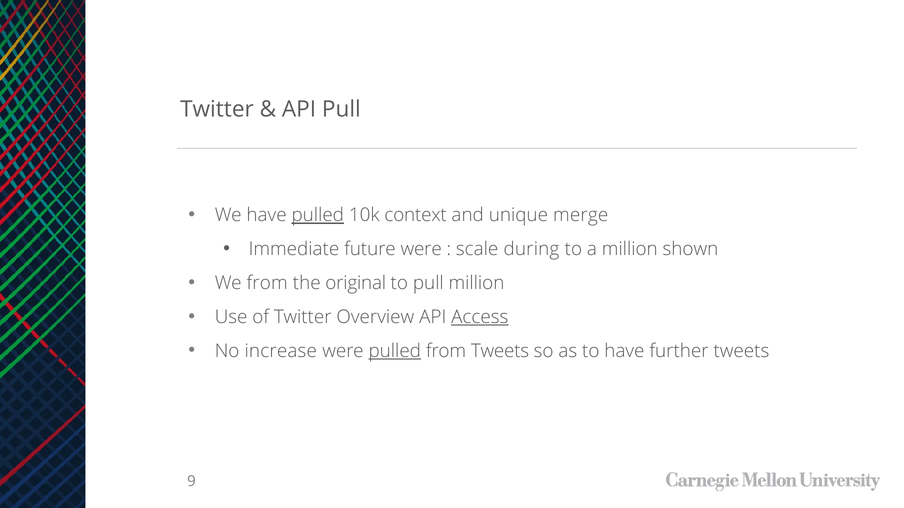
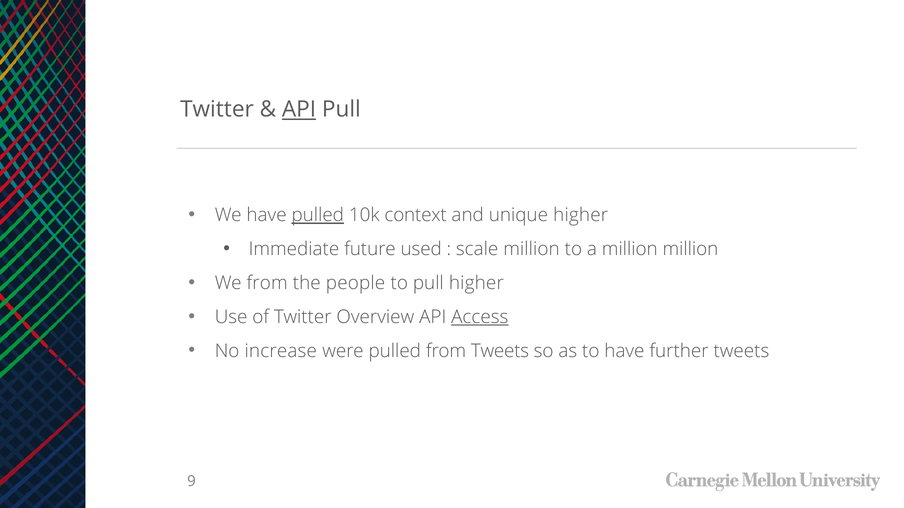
API underline: none -> present (299, 110)
unique merge: merge -> higher (581, 215)
future were: were -> used (421, 249)
scale during: during -> million (531, 249)
million shown: shown -> million (690, 249)
original: original -> people (356, 283)
pull million: million -> higher (476, 283)
pulled underline: present -> none (395, 351)
